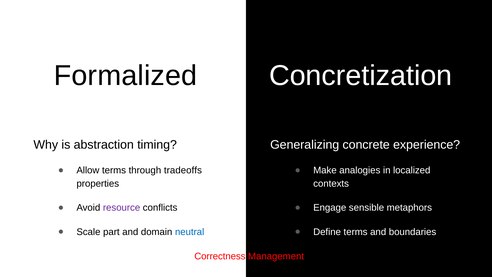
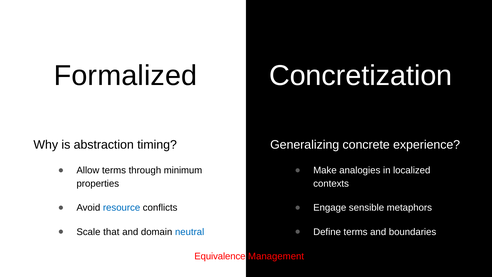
tradeoffs: tradeoffs -> minimum (183, 170)
resource colour: purple -> blue (122, 208)
part: part -> that (111, 232)
Correctness: Correctness -> Equivalence (220, 256)
